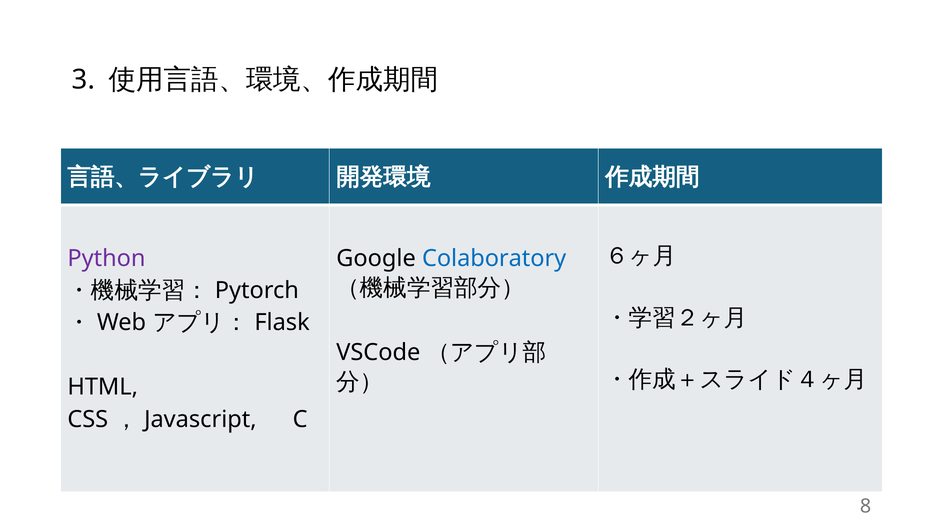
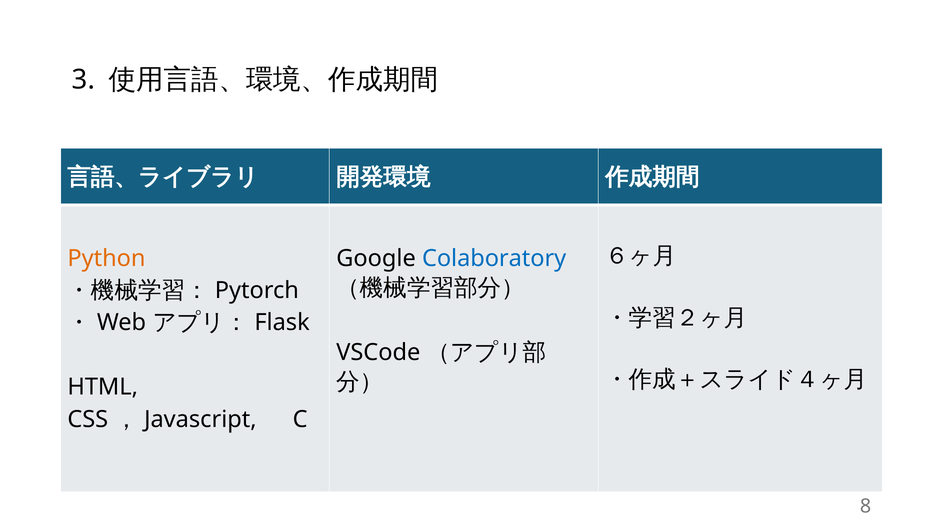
Python colour: purple -> orange (106, 258)
